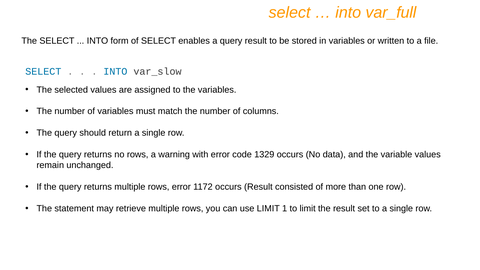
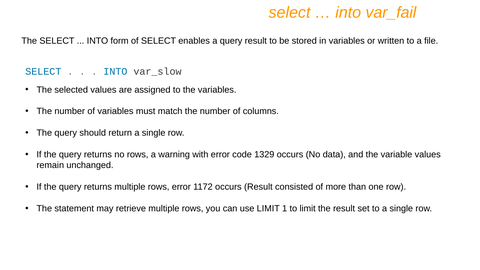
var_full: var_full -> var_fail (391, 12)
